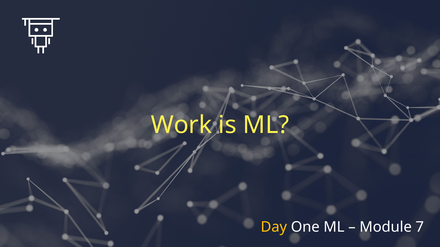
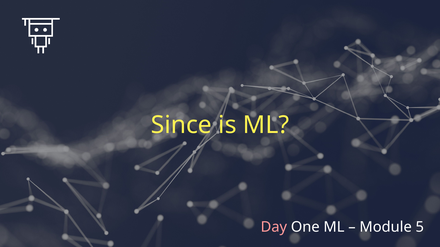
Work: Work -> Since (181, 125)
Day colour: yellow -> pink (274, 227)
7: 7 -> 5 (420, 227)
